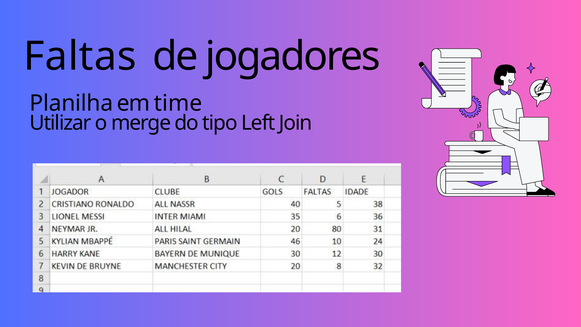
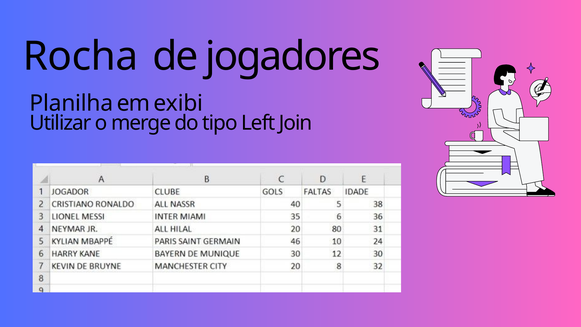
Faltas: Faltas -> Rocha (80, 56)
time: time -> exibi (178, 103)
